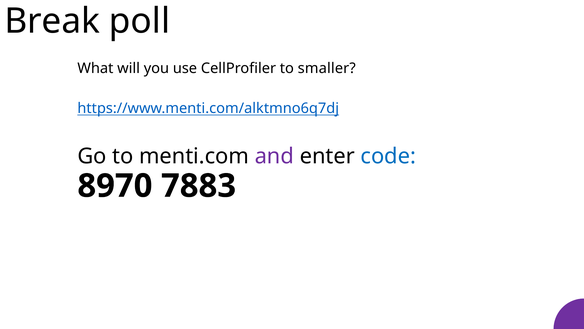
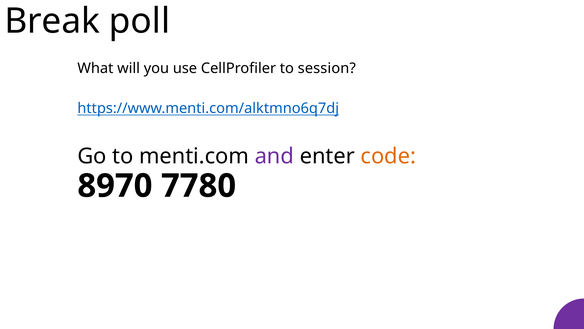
smaller: smaller -> session (327, 68)
code colour: blue -> orange (388, 156)
7883: 7883 -> 7780 (199, 186)
